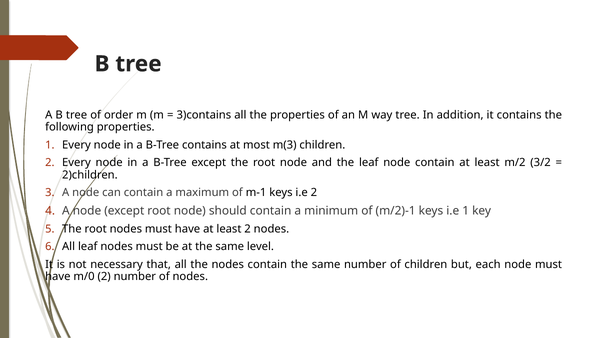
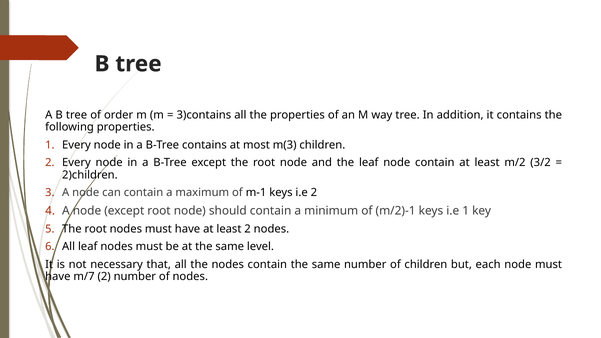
m/0: m/0 -> m/7 (84, 277)
